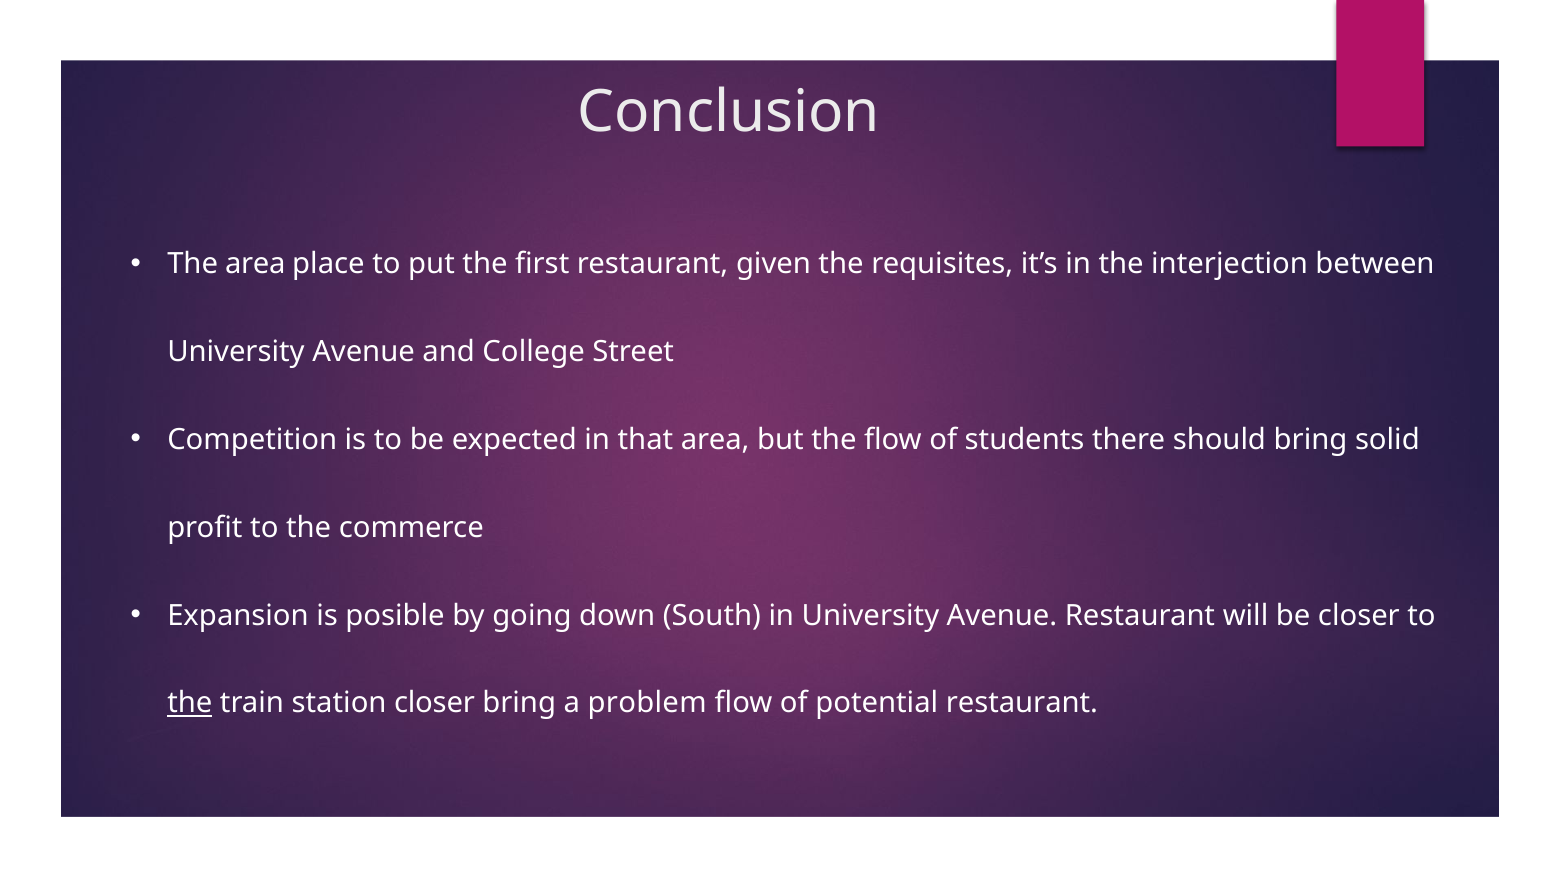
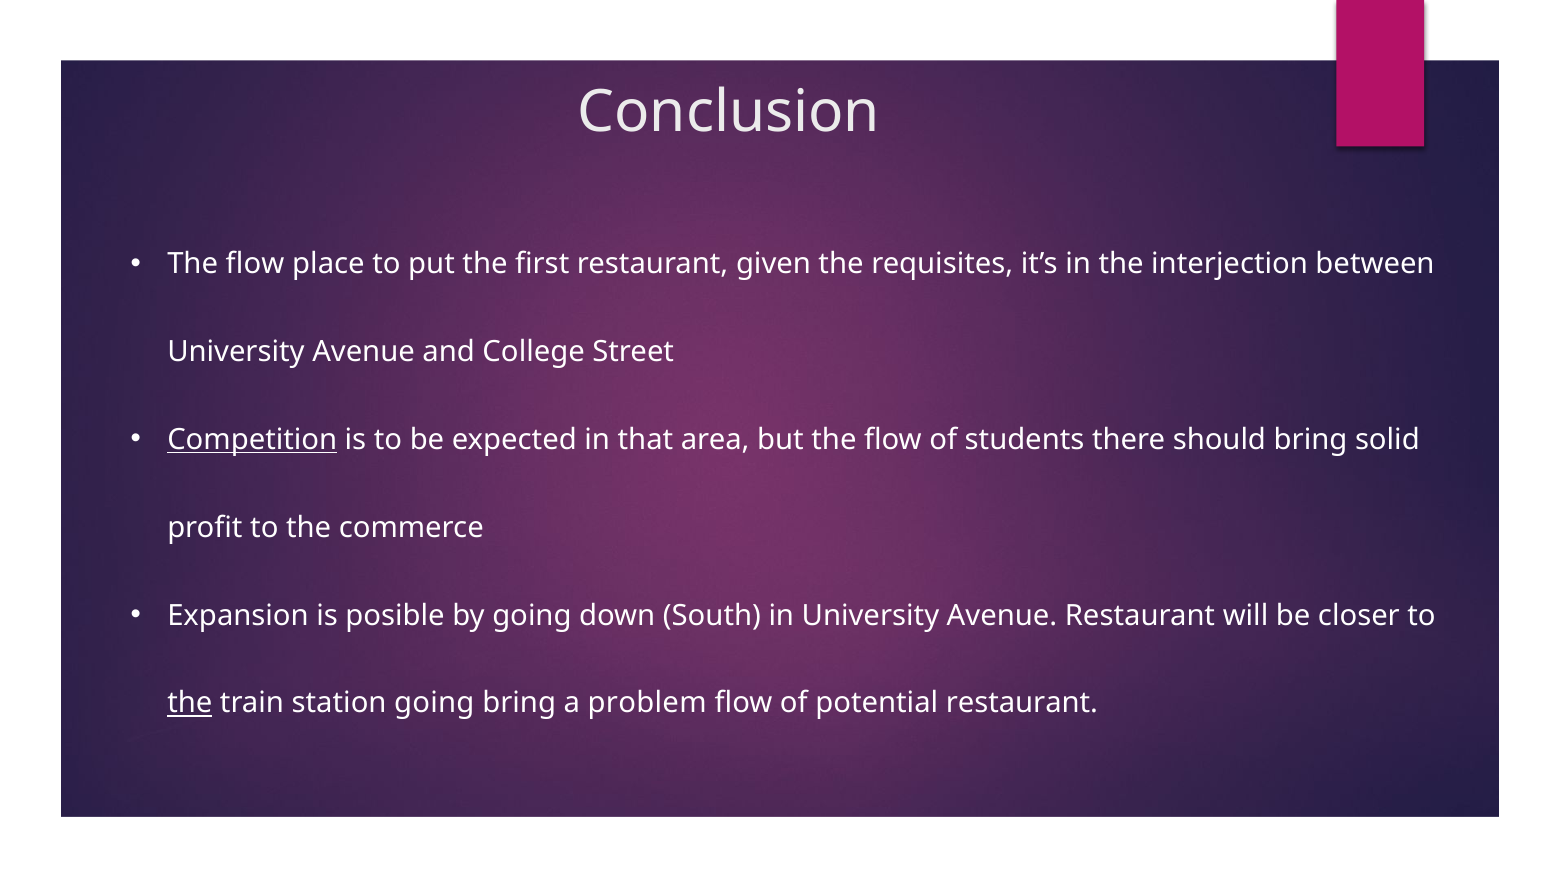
area: area -> flow (255, 264)
Competition underline: none -> present (252, 440)
station closer: closer -> going (434, 703)
